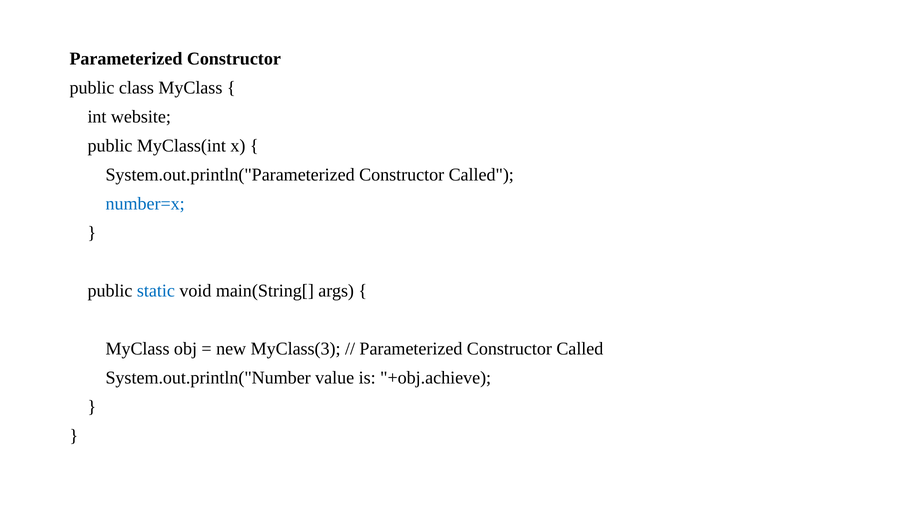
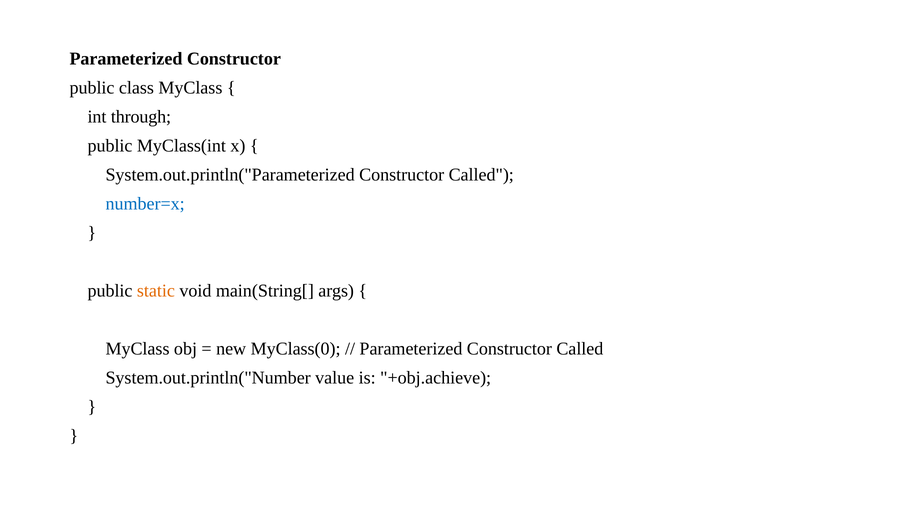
website: website -> through (141, 117)
static colour: blue -> orange (156, 291)
MyClass(3: MyClass(3 -> MyClass(0 (296, 349)
